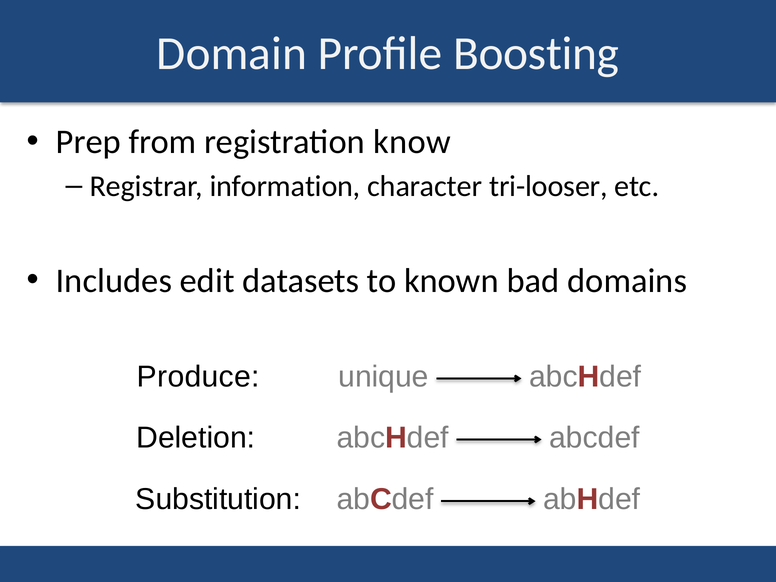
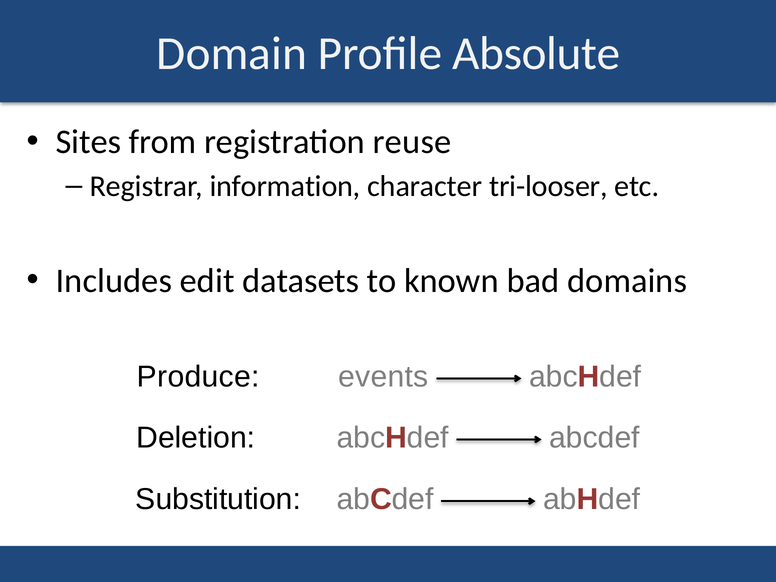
Boosting: Boosting -> Absolute (536, 54)
Prep: Prep -> Sites (88, 142)
know: know -> reuse (412, 142)
unique: unique -> events (383, 377)
